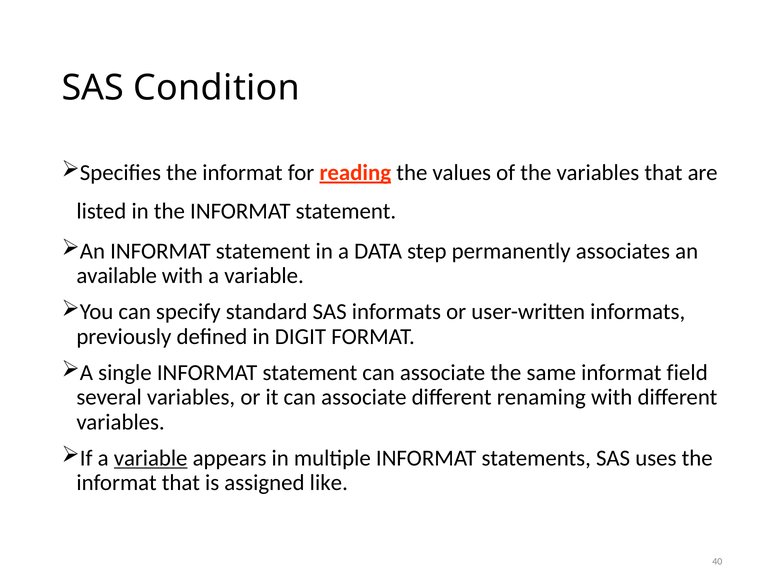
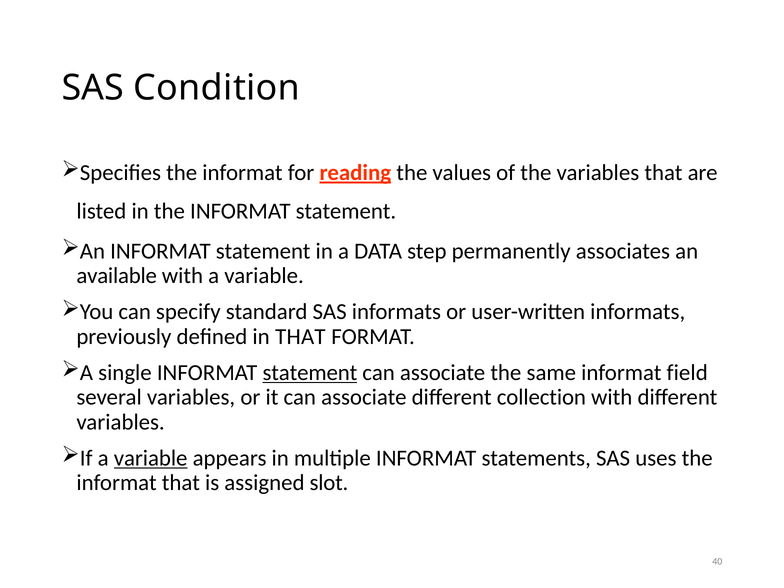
in DIGIT: DIGIT -> THAT (300, 337)
statement underline: none -> present (310, 373)
renaming: renaming -> collection (541, 397)
like: like -> slot (329, 483)
